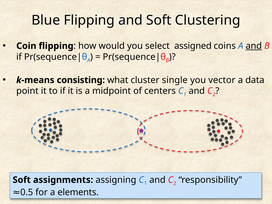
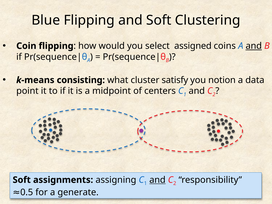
single: single -> satisfy (175, 80)
vector: vector -> notion (222, 80)
and underline: none -> present (157, 180)
elements: elements -> generate (78, 192)
